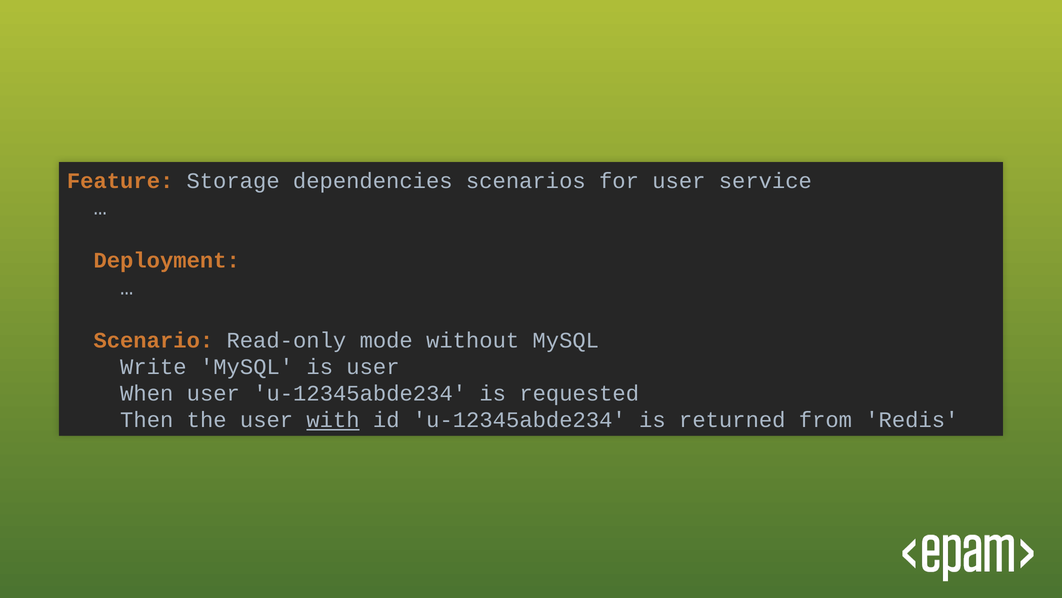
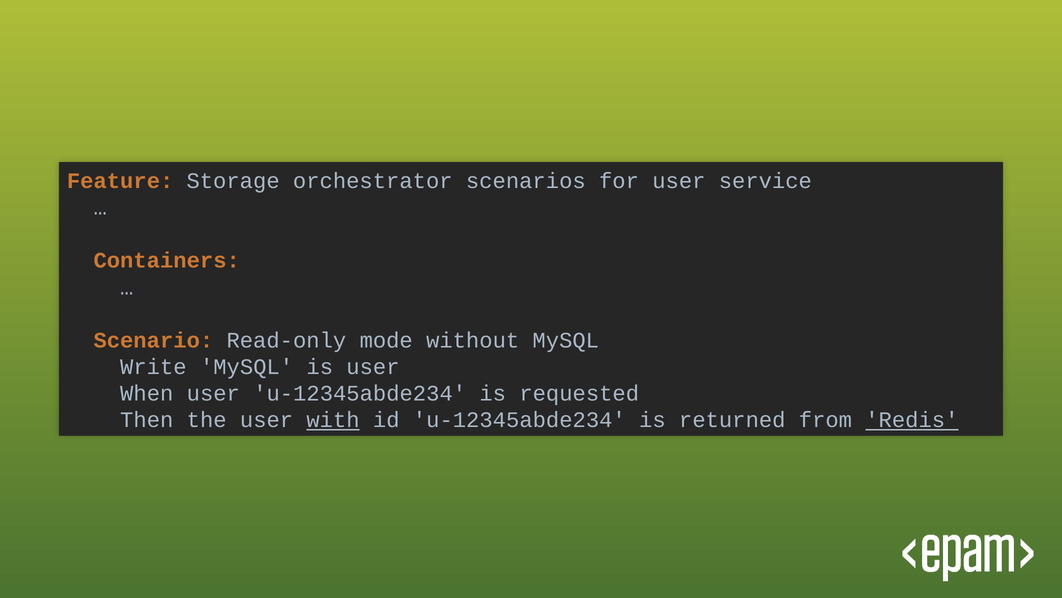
dependencies: dependencies -> orchestrator (373, 181)
Deployment: Deployment -> Containers (167, 260)
Redis underline: none -> present (912, 420)
